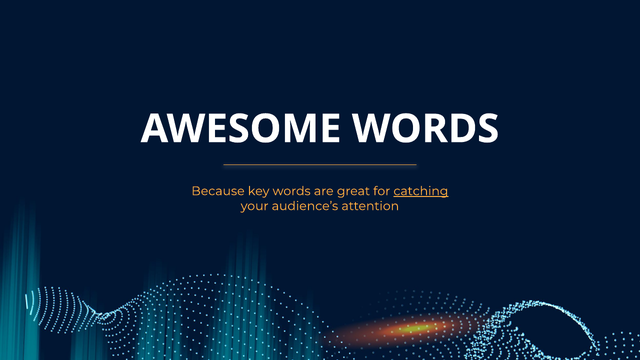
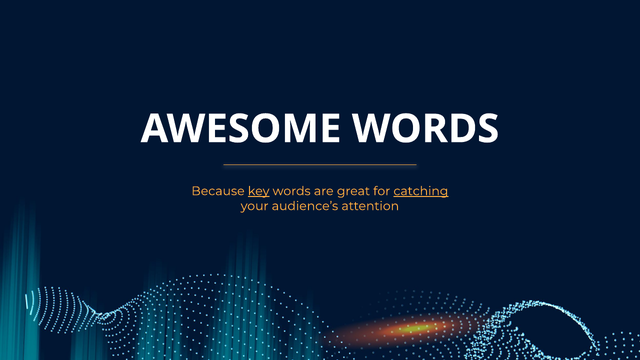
key underline: none -> present (259, 191)
